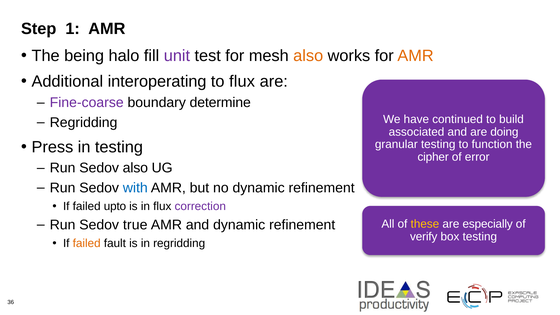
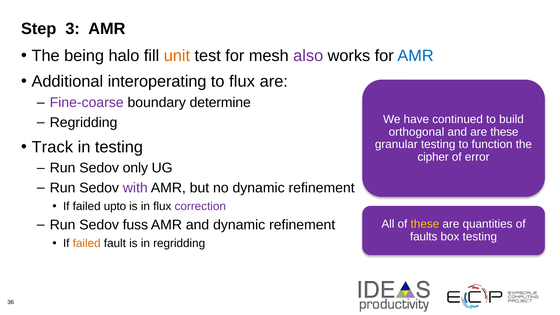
1: 1 -> 3 (73, 29)
unit colour: purple -> orange (177, 56)
also colour: orange -> purple (308, 56)
AMR colour: orange -> blue (416, 56)
associated: associated -> orthogonal (416, 132)
are doing: doing -> these (504, 132)
Press: Press -> Track (52, 147)
Sedov also: also -> only (135, 168)
with colour: blue -> purple (135, 188)
true: true -> fuss (135, 225)
especially: especially -> quantities (488, 224)
verify: verify -> faults (424, 237)
